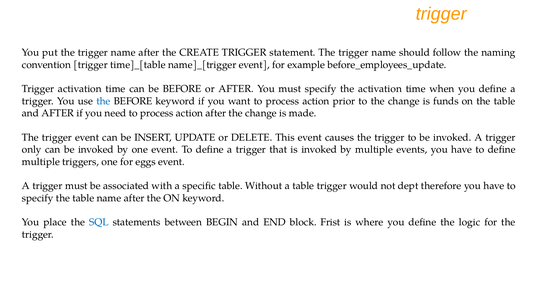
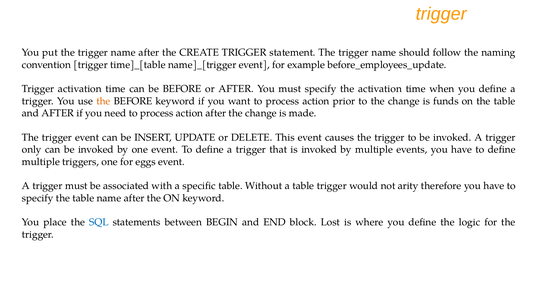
the colour: blue -> orange (103, 101)
dept: dept -> arity (408, 186)
Frist: Frist -> Lost (330, 222)
